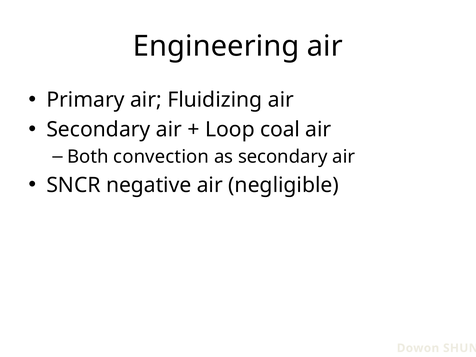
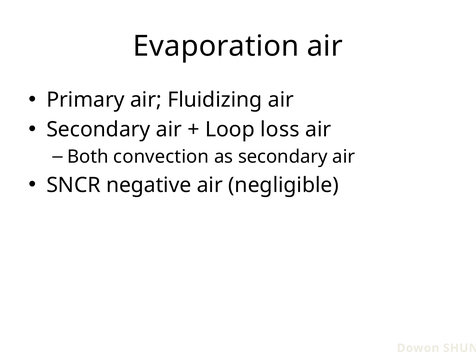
Engineering: Engineering -> Evaporation (216, 46)
coal: coal -> loss (280, 129)
